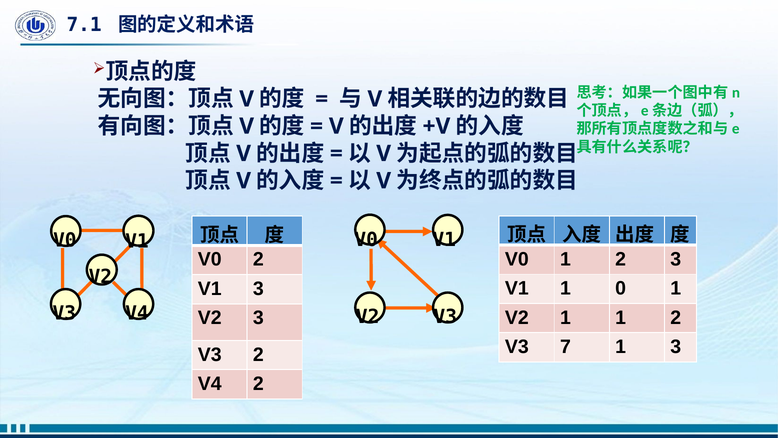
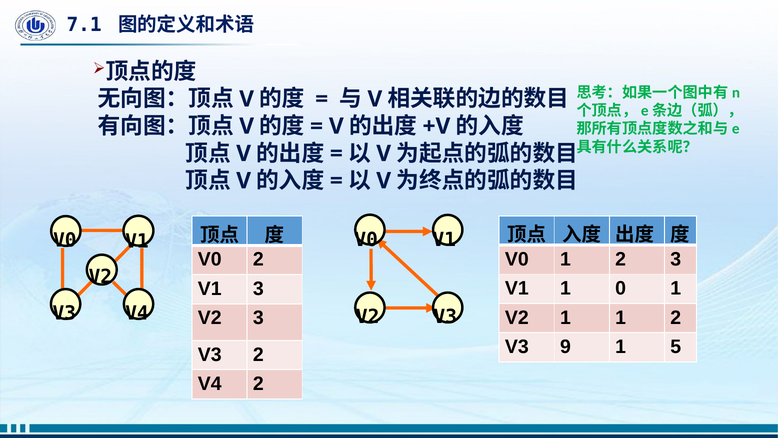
7: 7 -> 9 (566, 347)
1 3: 3 -> 5 (676, 347)
